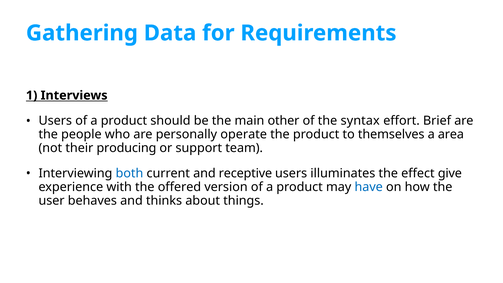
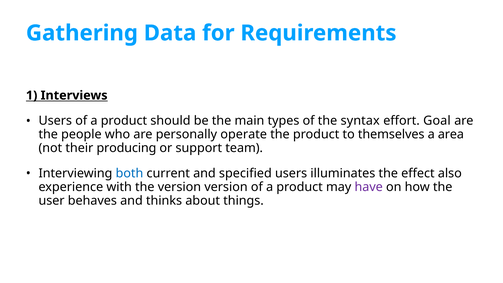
other: other -> types (283, 121)
Brief: Brief -> Goal (437, 121)
receptive: receptive -> specified (245, 173)
give: give -> also (450, 173)
the offered: offered -> version (179, 187)
have colour: blue -> purple (369, 187)
